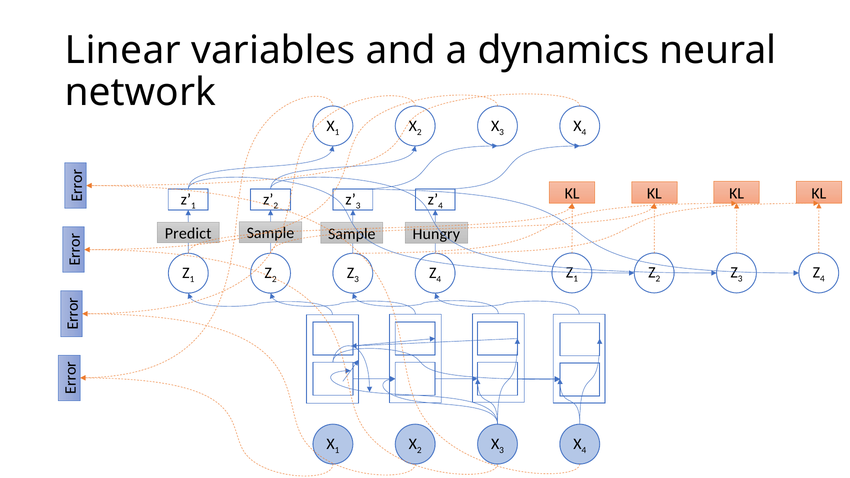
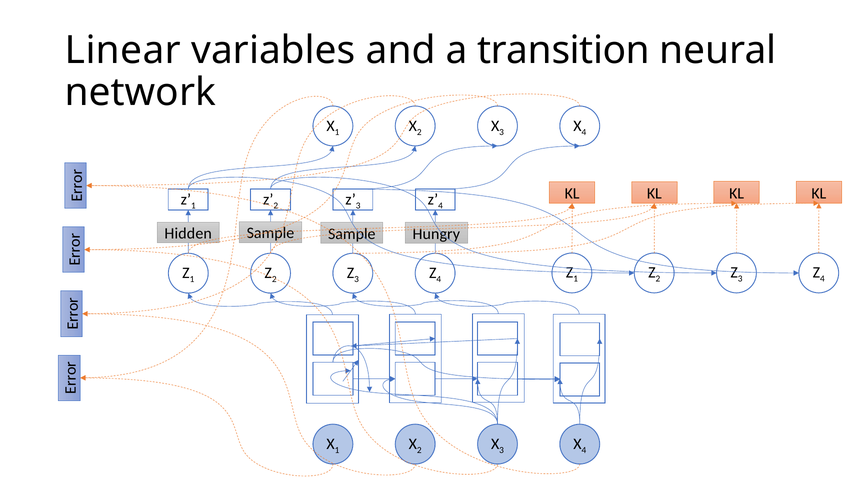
dynamics: dynamics -> transition (564, 50)
Predict: Predict -> Hidden (188, 234)
